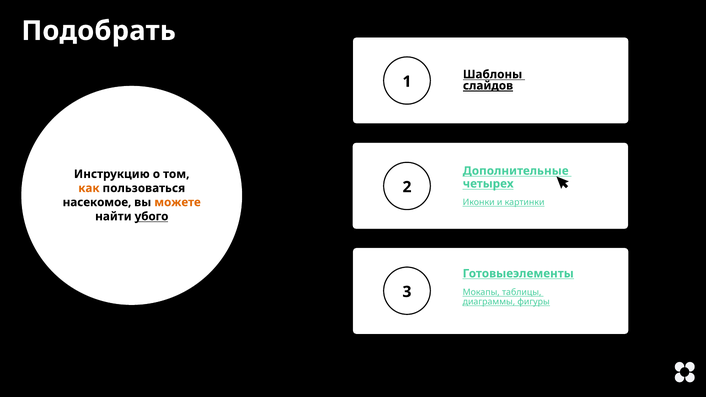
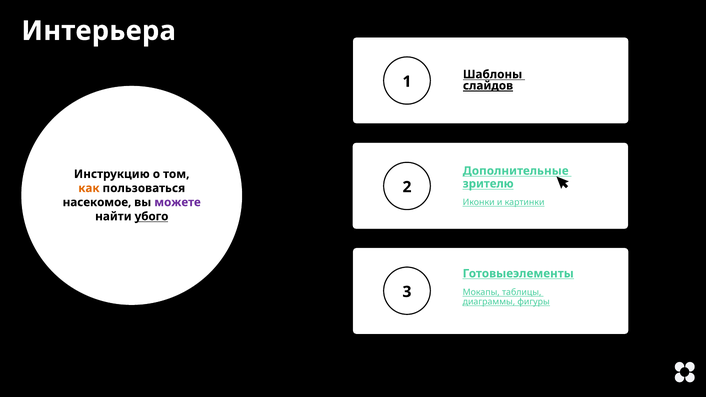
Подобрать: Подобрать -> Интерьера (99, 31)
четырех: четырех -> зрителю (488, 184)
можете colour: orange -> purple (178, 202)
